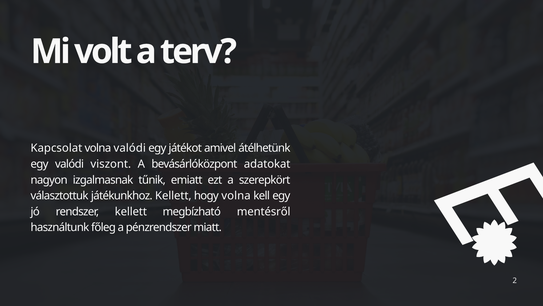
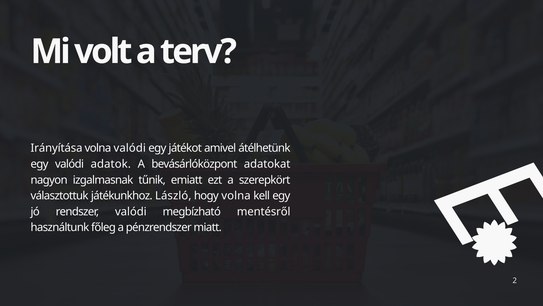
Kapcsolat: Kapcsolat -> Irányítása (56, 148)
viszont: viszont -> adatok (111, 164)
játékunkhoz Kellett: Kellett -> László (173, 195)
rendszer kellett: kellett -> valódi (131, 211)
